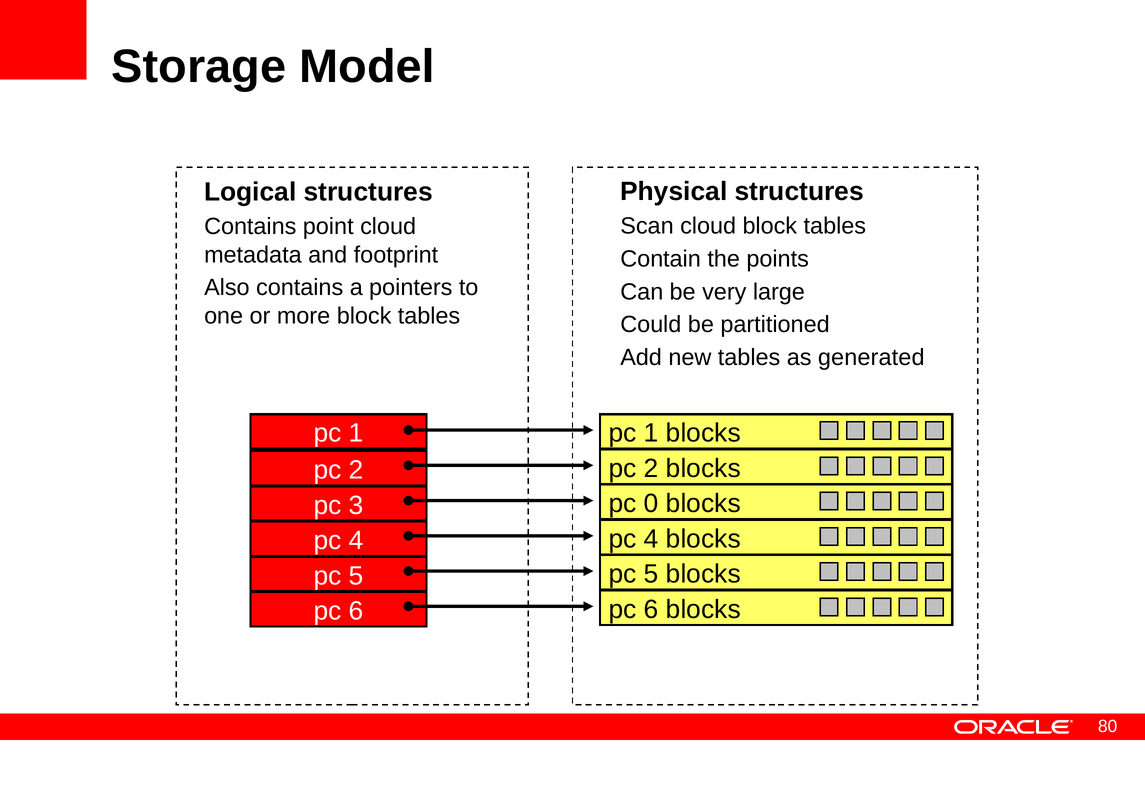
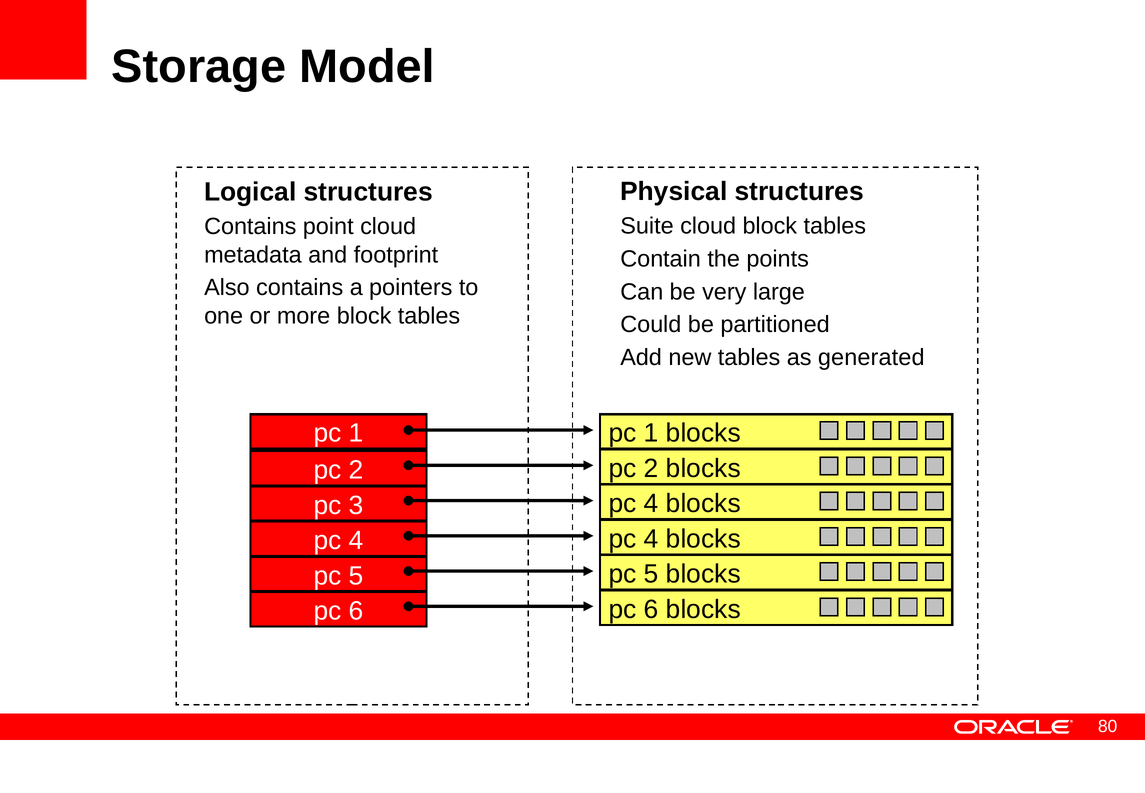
Scan: Scan -> Suite (647, 226)
0: 0 -> 4 (651, 504)
